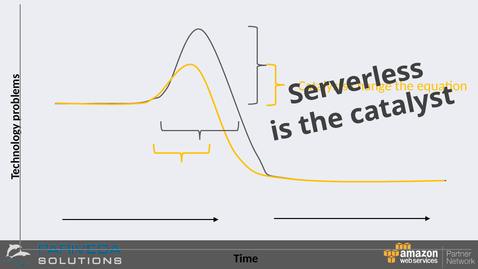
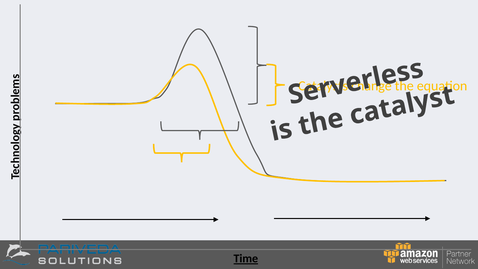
Time underline: none -> present (246, 259)
